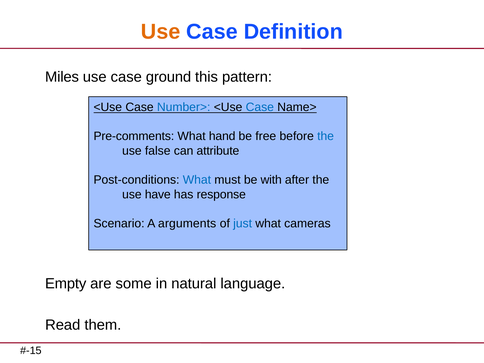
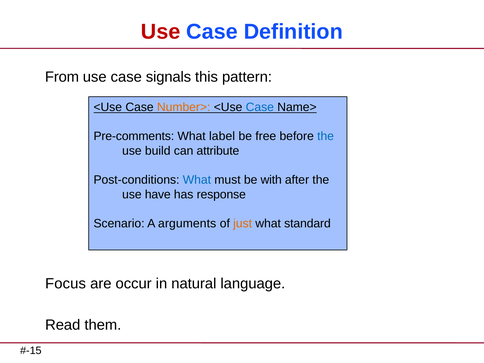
Use colour: orange -> red (161, 32)
Miles: Miles -> From (62, 77)
ground: ground -> signals (169, 77)
Number> colour: blue -> orange (184, 107)
hand: hand -> label (222, 136)
false: false -> build (158, 151)
just colour: blue -> orange (243, 223)
cameras: cameras -> standard (307, 223)
Empty: Empty -> Focus (66, 284)
some: some -> occur (134, 284)
